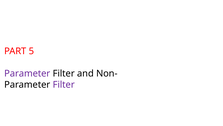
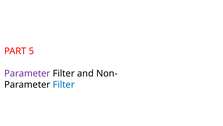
Filter colour: purple -> blue (64, 84)
